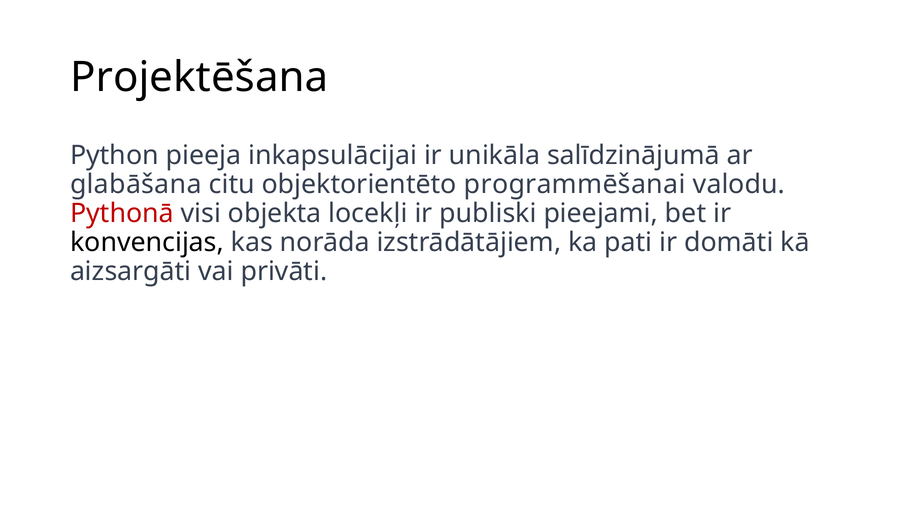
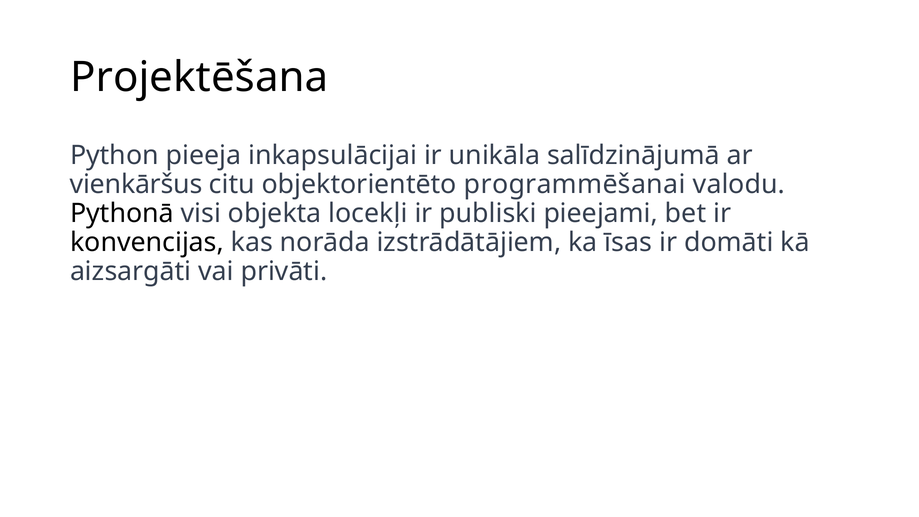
glabāšana: glabāšana -> vienkāršus (136, 184)
Pythonā colour: red -> black (122, 213)
pati: pati -> īsas (628, 242)
